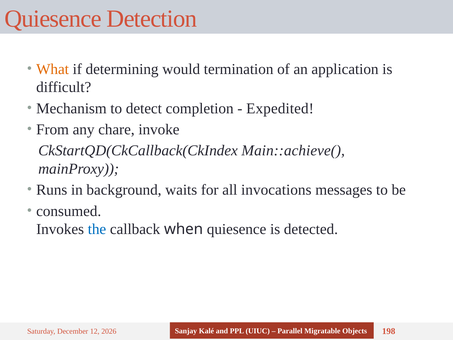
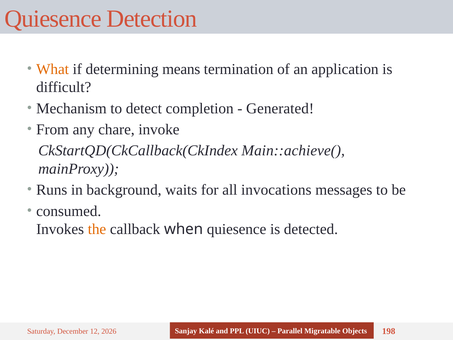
would: would -> means (181, 69)
Expedited: Expedited -> Generated (280, 108)
the colour: blue -> orange (97, 229)
